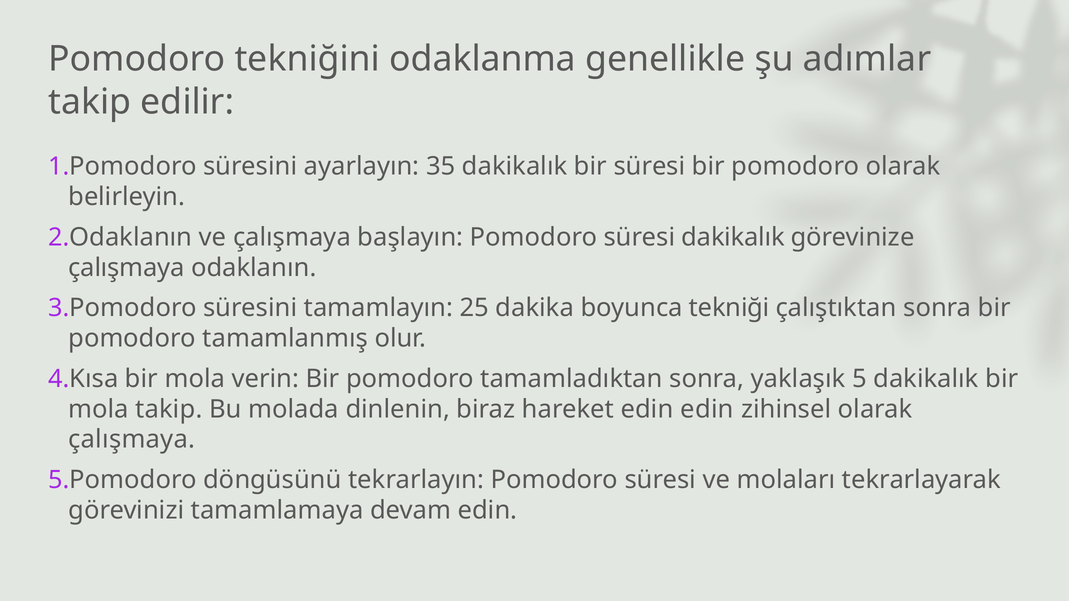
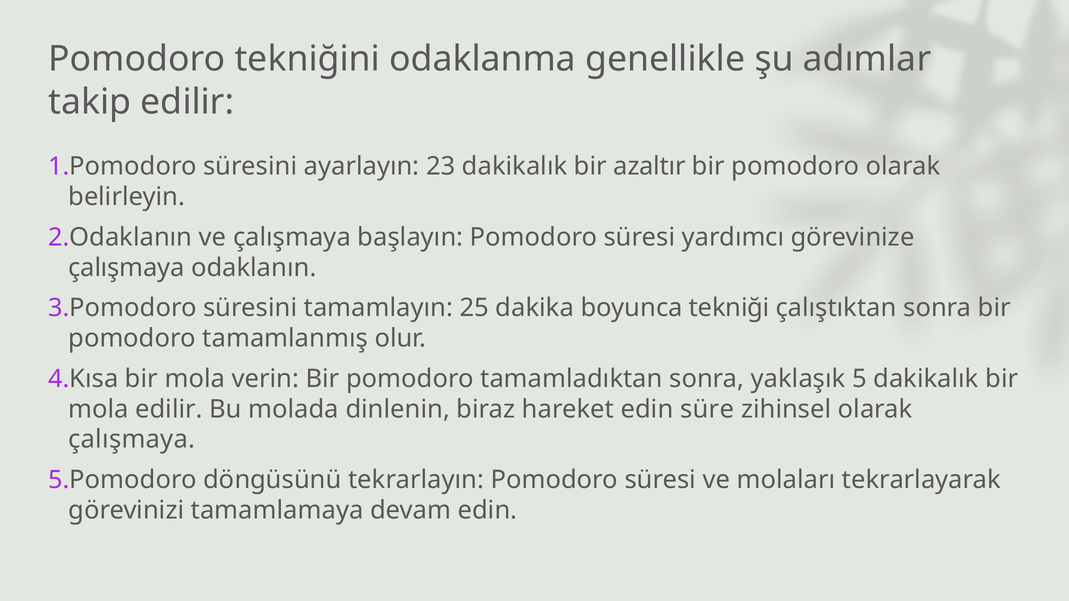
35: 35 -> 23 (441, 167)
bir süresi: süresi -> azaltır (650, 167)
süresi dakikalık: dakikalık -> yardımcı (733, 237)
mola takip: takip -> edilir (169, 409)
edin edin: edin -> süre (707, 409)
